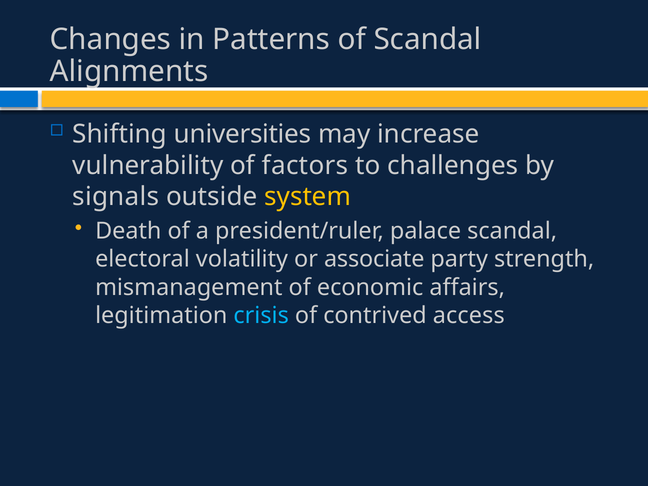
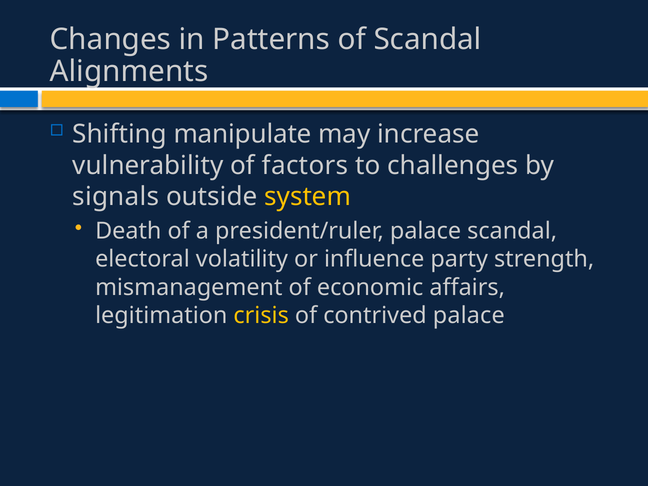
universities: universities -> manipulate (243, 134)
associate: associate -> influence (374, 259)
crisis colour: light blue -> yellow (261, 315)
contrived access: access -> palace (469, 315)
